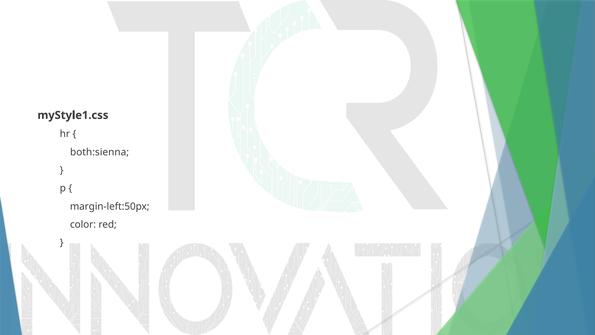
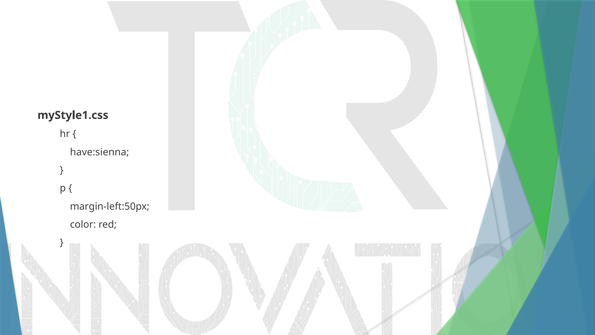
both:sienna: both:sienna -> have:sienna (100, 152)
